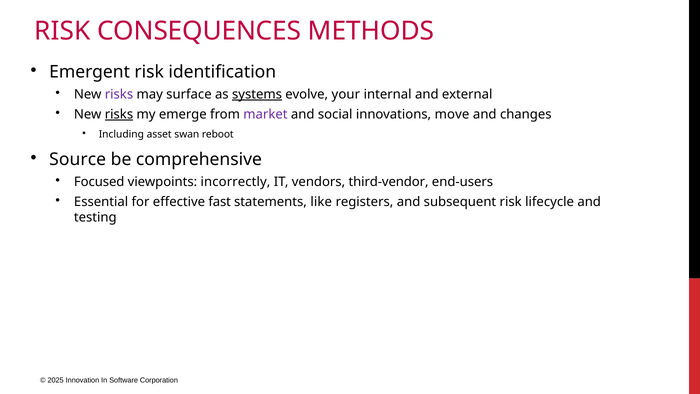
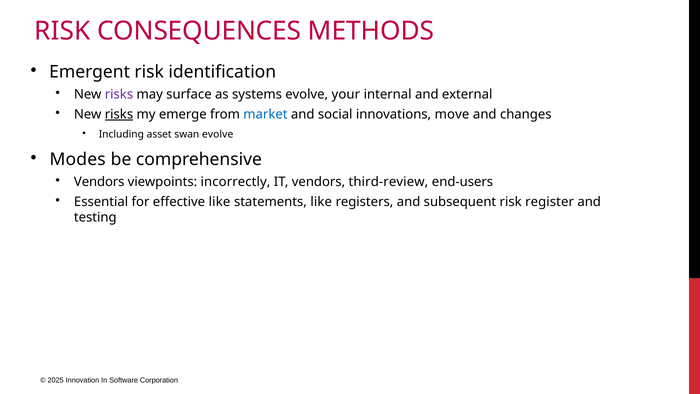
systems underline: present -> none (257, 94)
market colour: purple -> blue (265, 114)
swan reboot: reboot -> evolve (218, 134)
Source: Source -> Modes (78, 160)
Focused: Focused -> Vendors (99, 182)
third-vendor: third-vendor -> third-review (388, 182)
effective fast: fast -> like (220, 202)
lifecycle: lifecycle -> register (550, 202)
